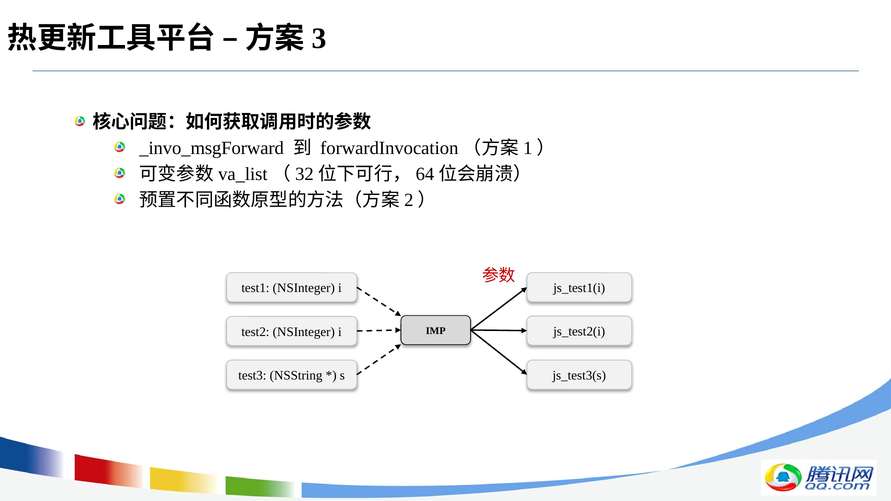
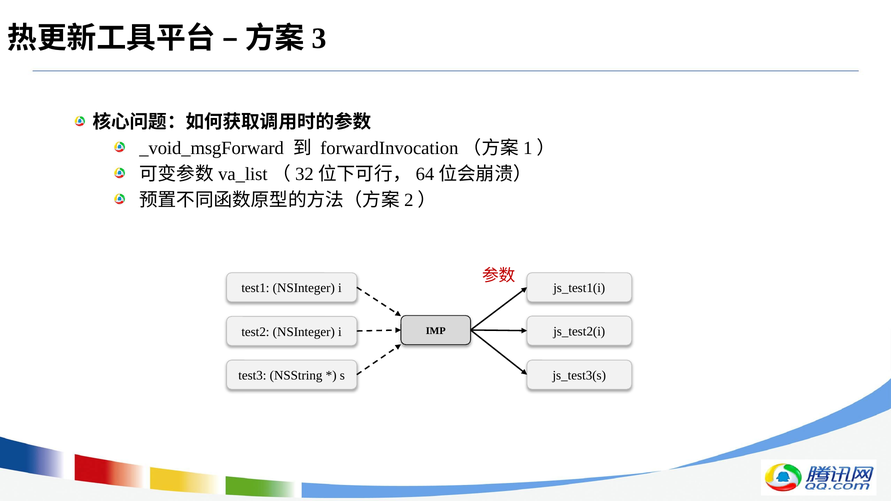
_invo_msgForward: _invo_msgForward -> _void_msgForward (212, 148)
